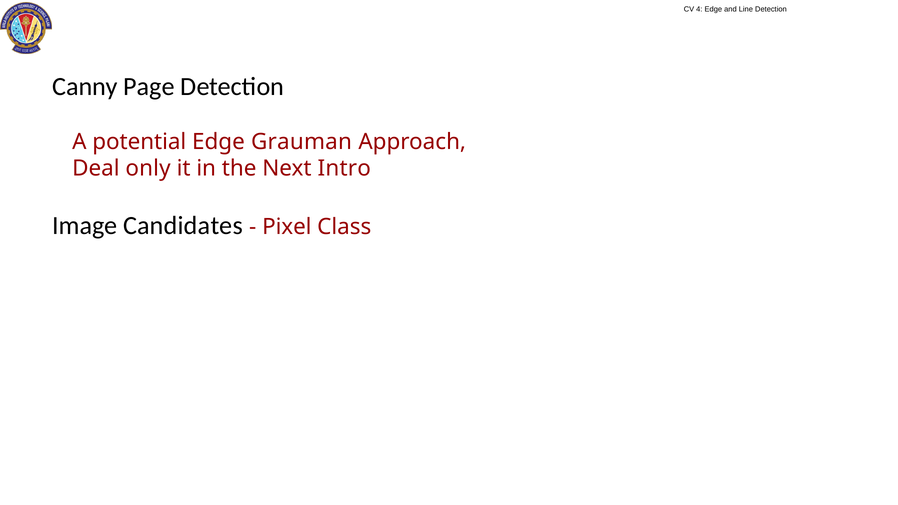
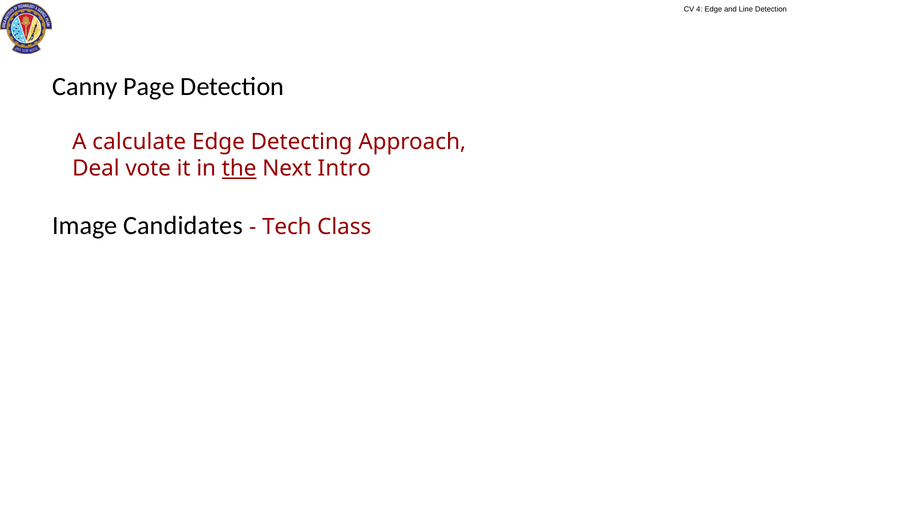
potential: potential -> calculate (139, 142)
Grauman: Grauman -> Detecting (302, 142)
only: only -> vote (148, 169)
the underline: none -> present (239, 169)
Pixel: Pixel -> Tech (287, 227)
